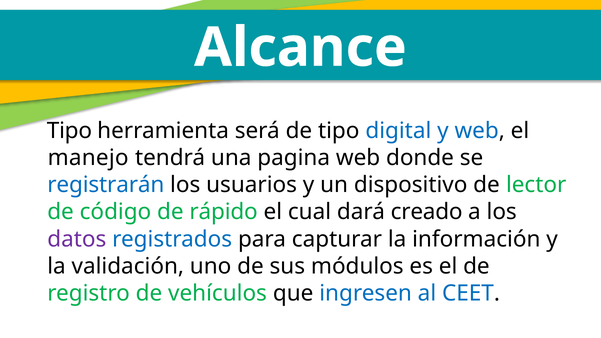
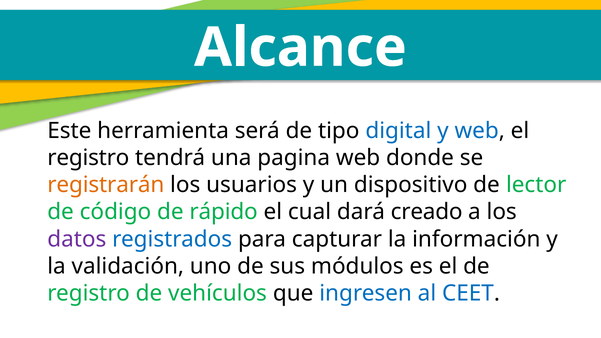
Tipo: Tipo -> Este (69, 131)
manejo: manejo -> registro (88, 158)
registrarán colour: blue -> orange (106, 185)
